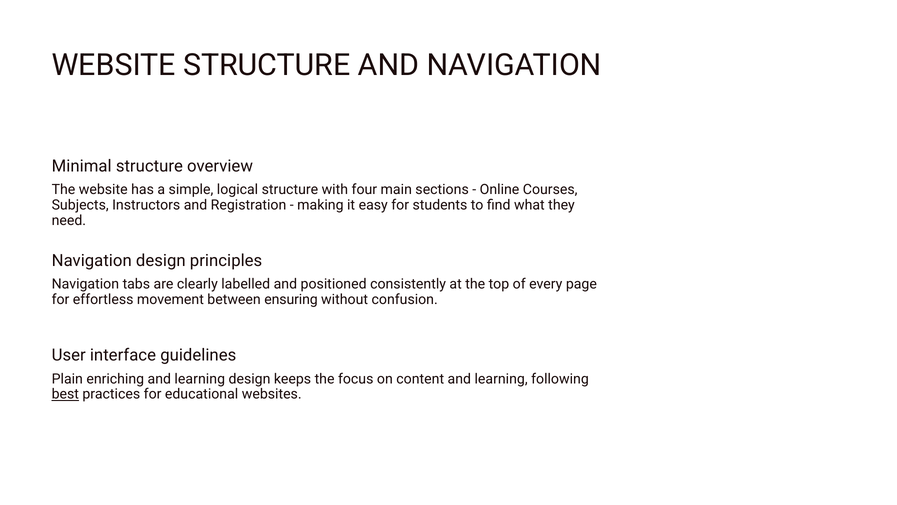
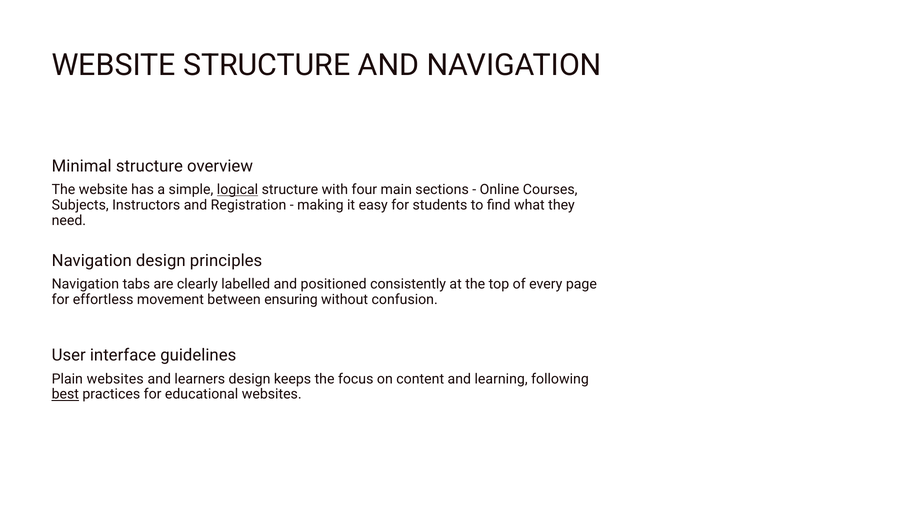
logical underline: none -> present (238, 189)
Plain enriching: enriching -> websites (115, 379)
learning: learning -> learners (200, 379)
